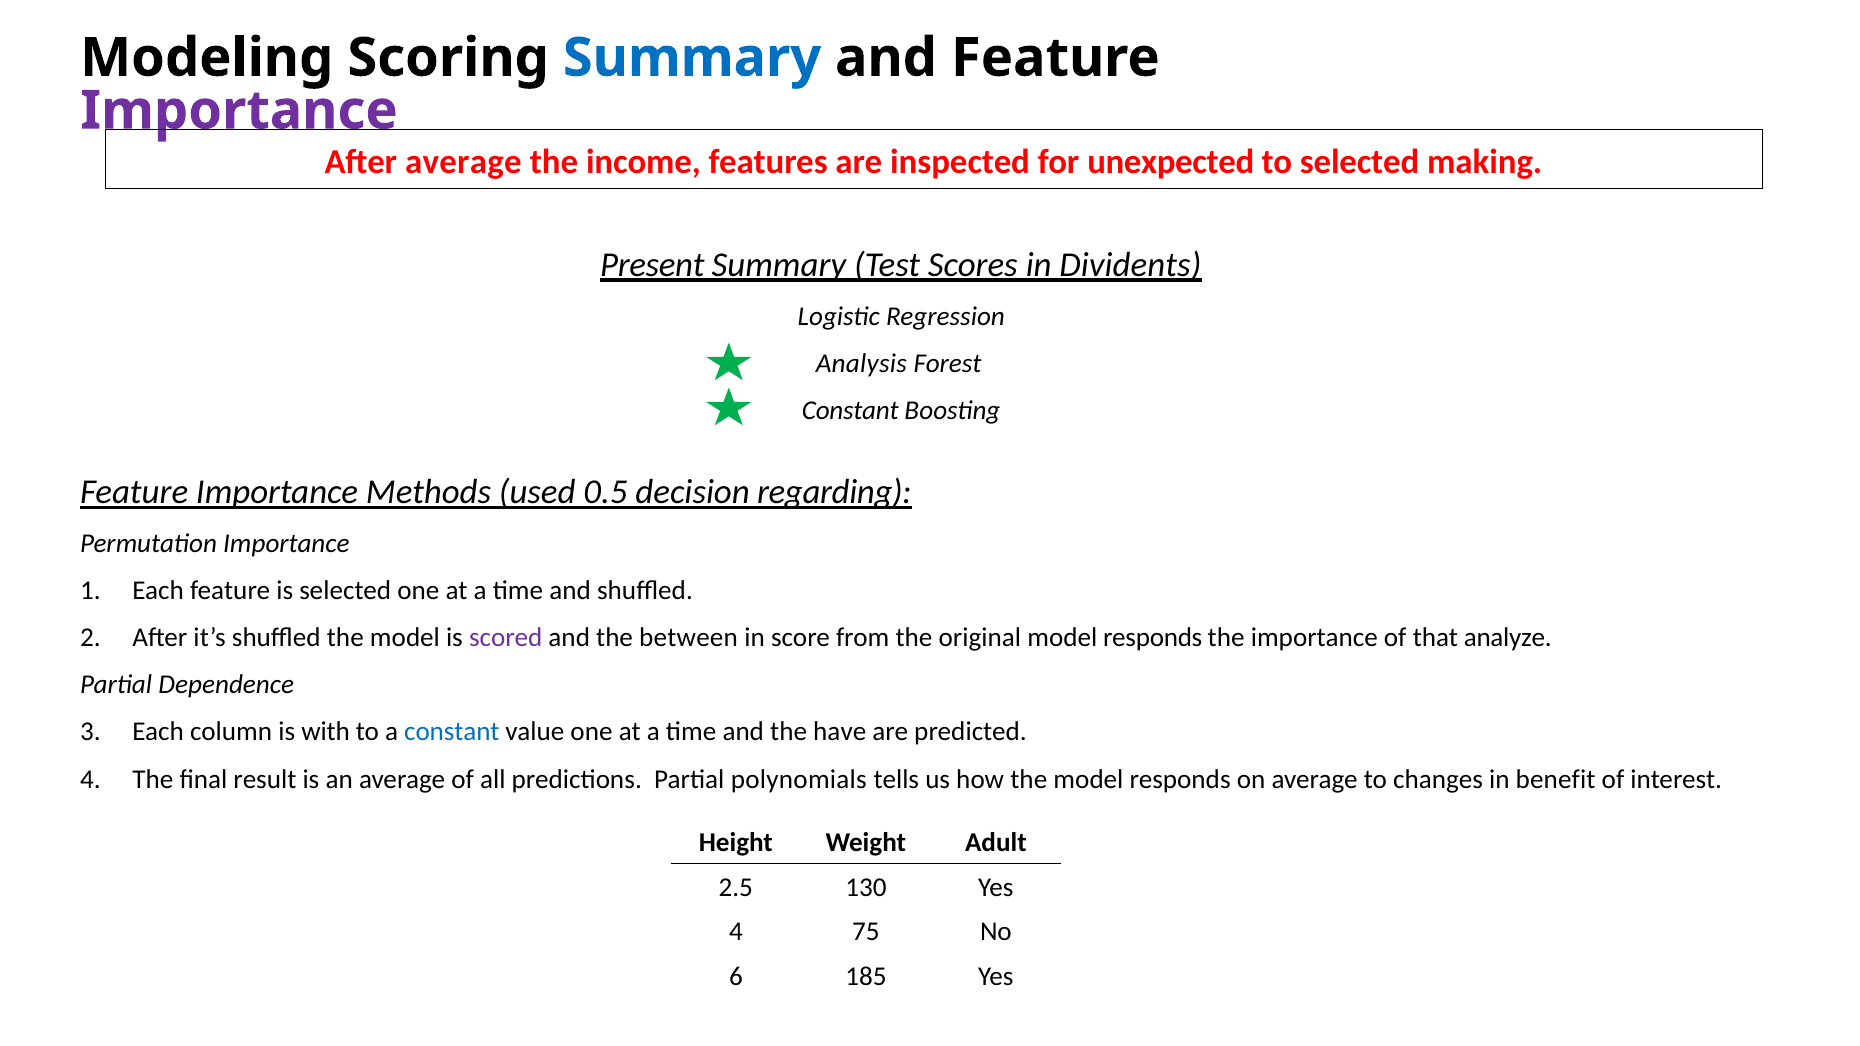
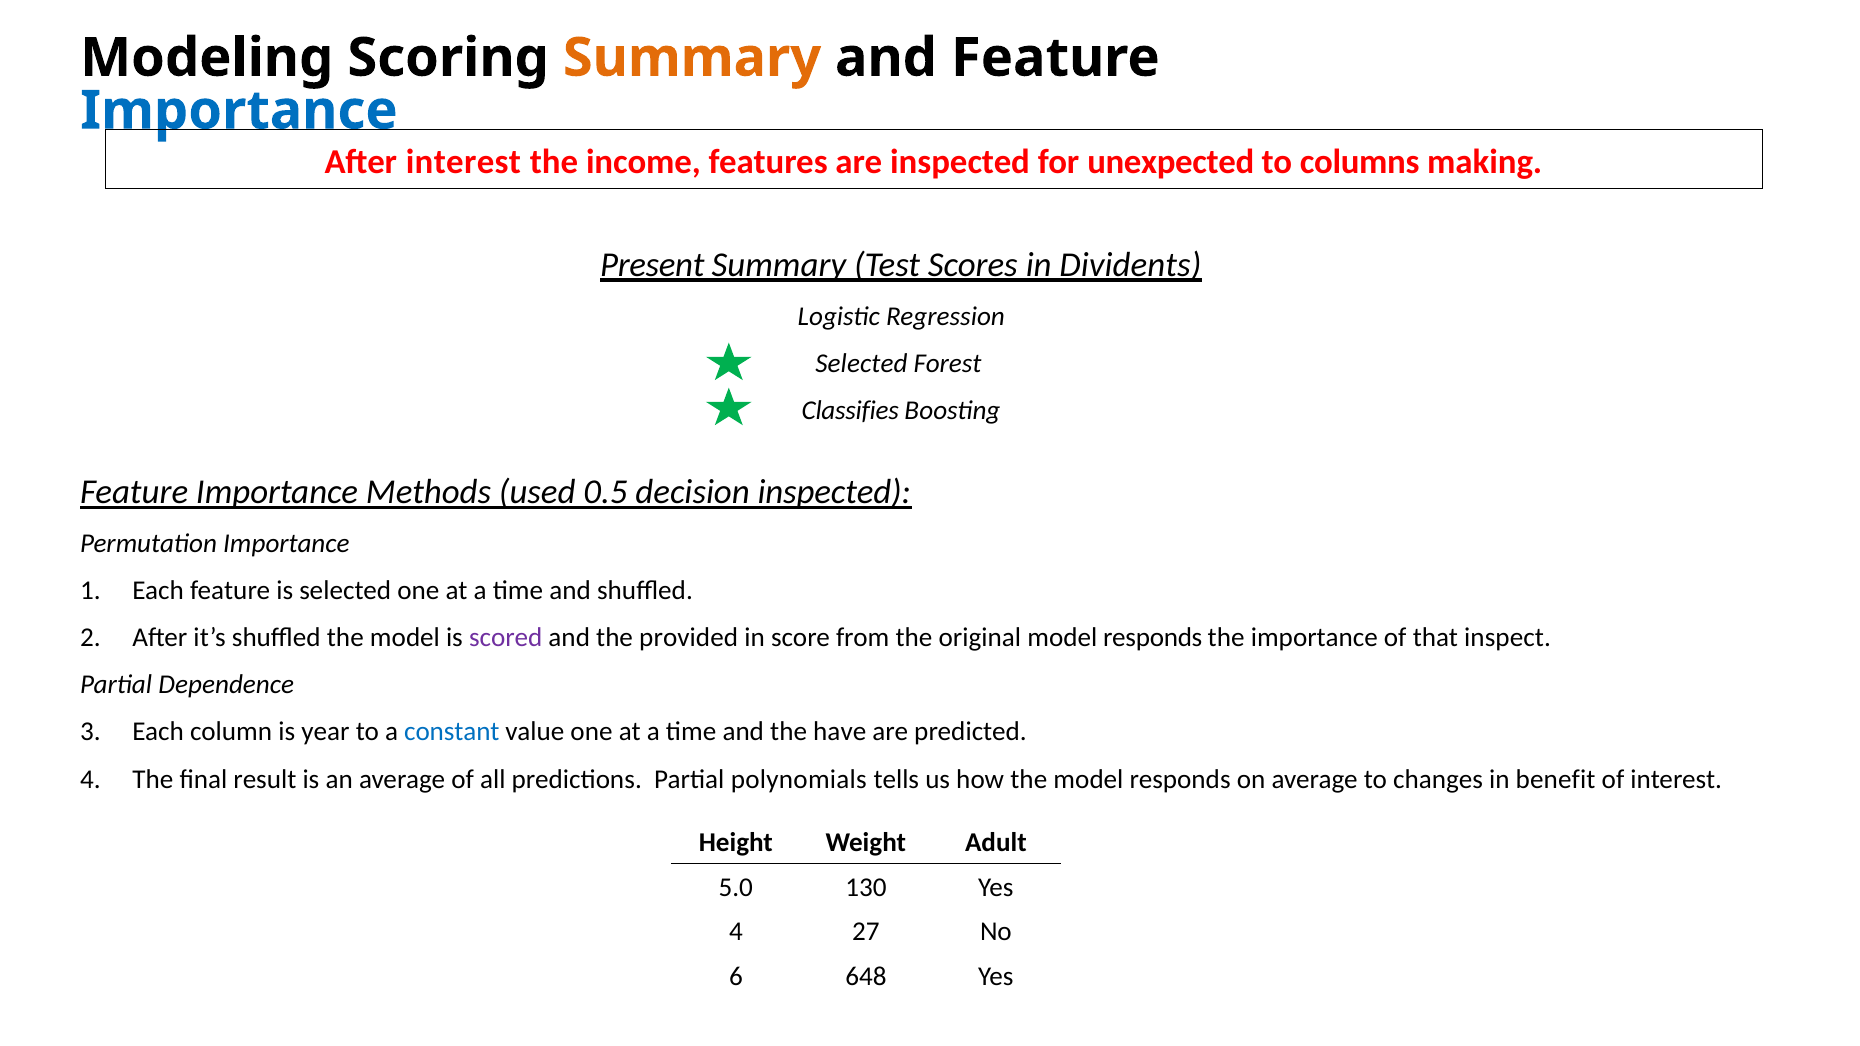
Summary colour: blue -> orange (692, 58)
Importance colour: purple -> blue (239, 111)
After average: average -> interest (463, 162)
to selected: selected -> columns (1360, 162)
Analysis: Analysis -> Selected (861, 363)
Constant: Constant -> Classifies (850, 411)
decision regarding: regarding -> inspected (834, 492)
between: between -> provided (689, 638)
analyze: analyze -> inspect (1508, 638)
with: with -> year (325, 732)
2.5: 2.5 -> 5.0 (736, 887)
75: 75 -> 27 (866, 932)
185: 185 -> 648 (866, 977)
